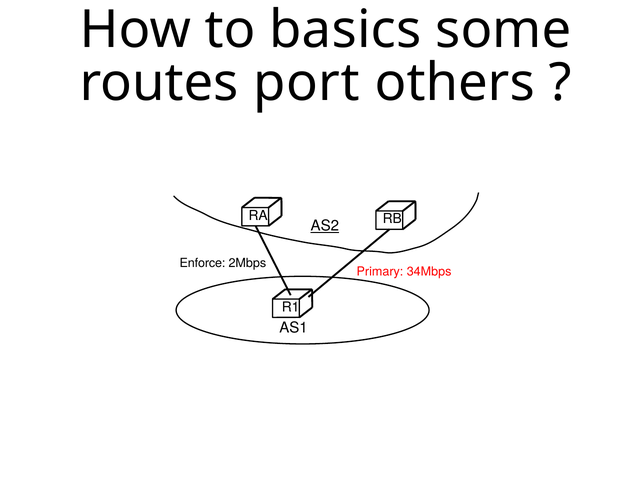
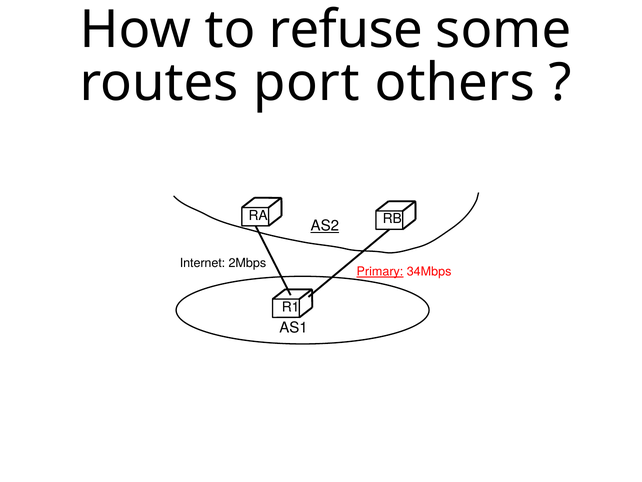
basics: basics -> refuse (346, 30)
Enforce: Enforce -> Internet (202, 263)
Primary underline: none -> present (380, 271)
